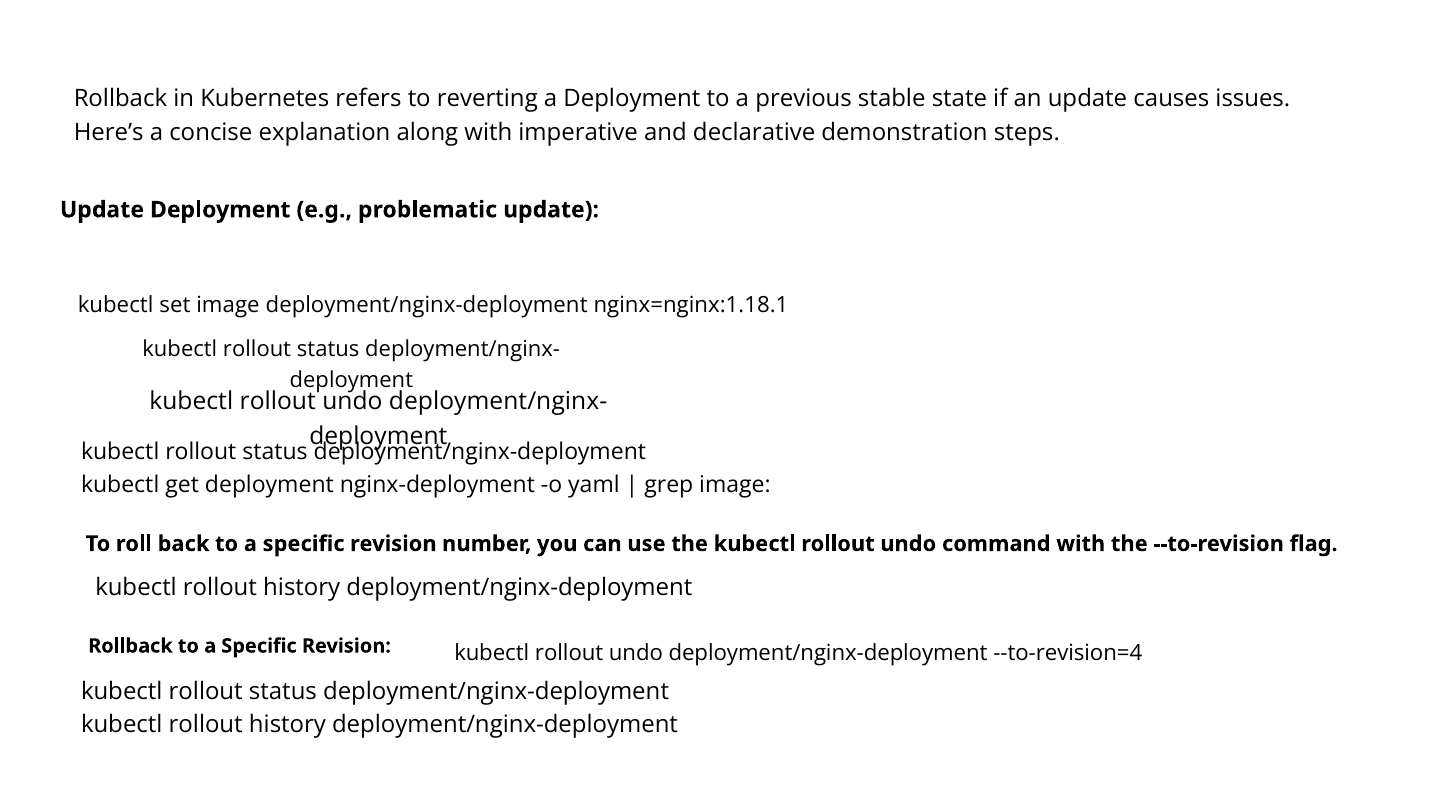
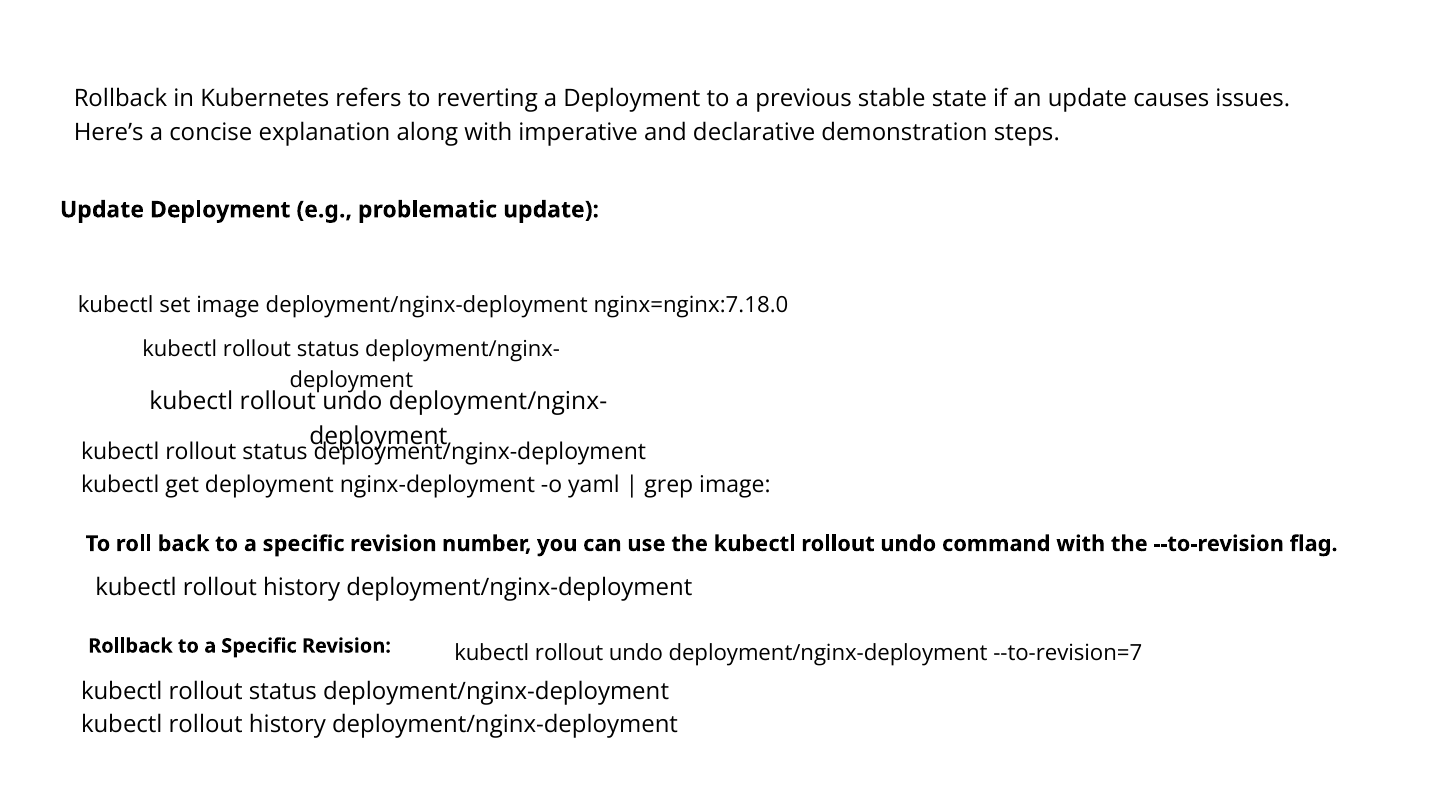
nginx=nginx:1.18.1: nginx=nginx:1.18.1 -> nginx=nginx:7.18.0 (691, 305)
--to-revision=4: --to-revision=4 -> --to-revision=7 (1068, 653)
